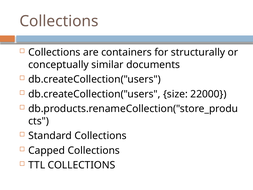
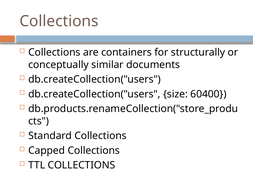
22000: 22000 -> 60400 (208, 94)
